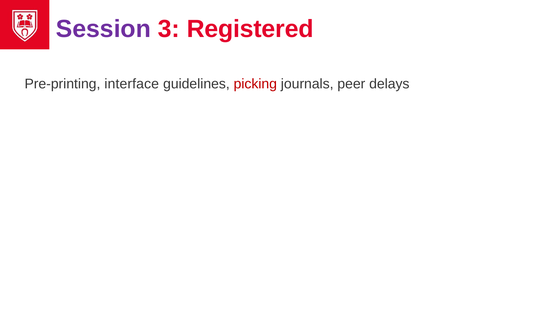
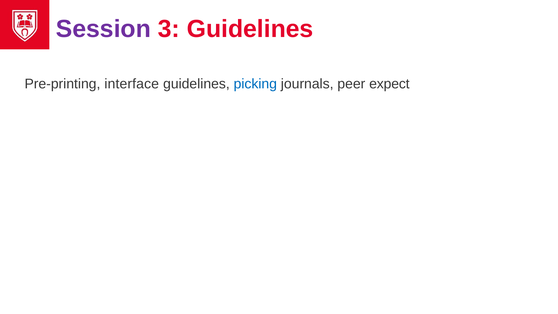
3 Registered: Registered -> Guidelines (250, 29)
picking colour: red -> blue (255, 84)
delays: delays -> expect (389, 84)
